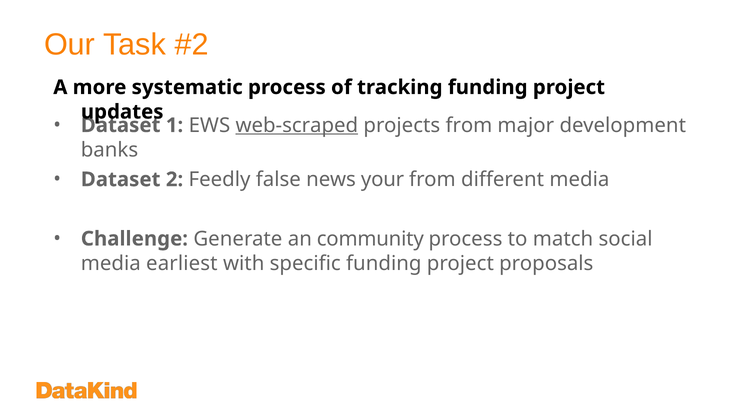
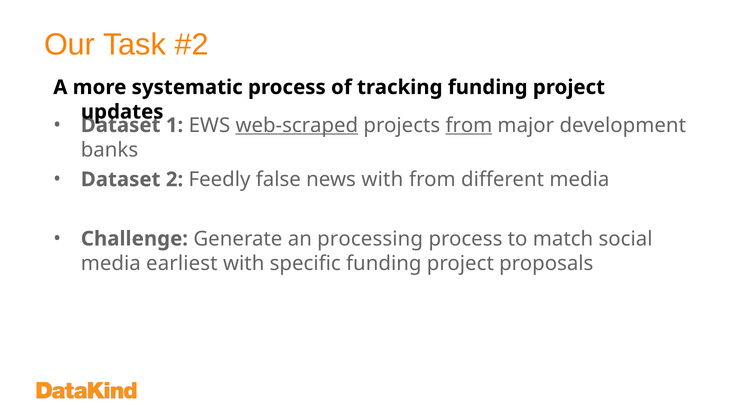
from underline: none -> present (469, 125)
news your: your -> with (382, 179)
community: community -> processing (370, 238)
